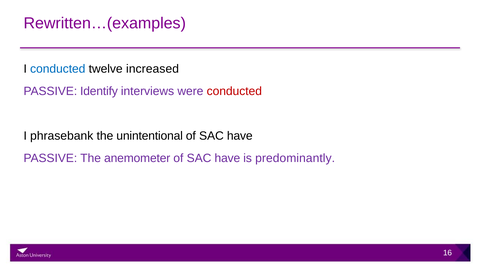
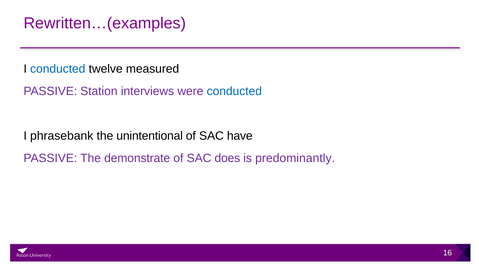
increased: increased -> measured (153, 69)
Identify: Identify -> Station (99, 91)
conducted colour: red -> blue (234, 91)
anemometer: anemometer -> demonstrate (137, 158)
have: have -> does (227, 158)
